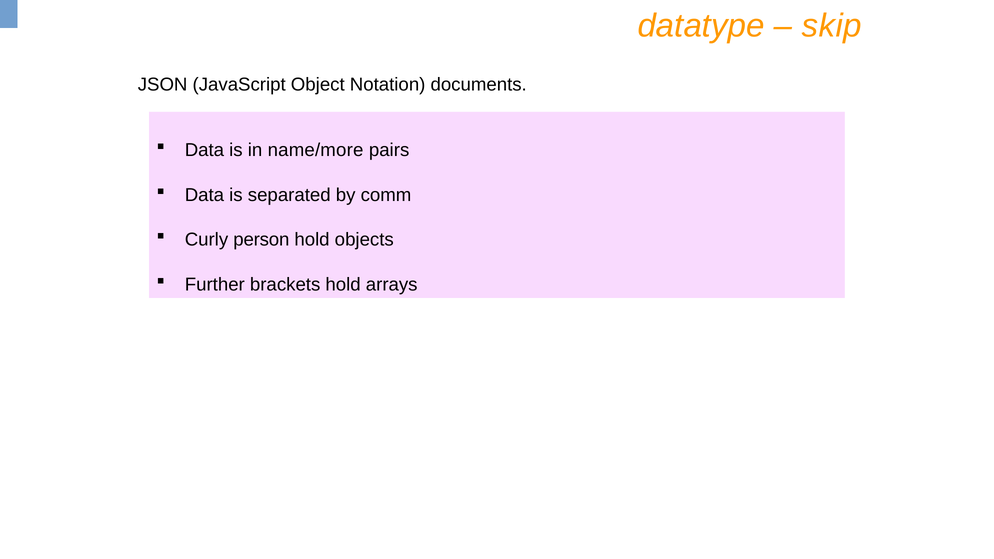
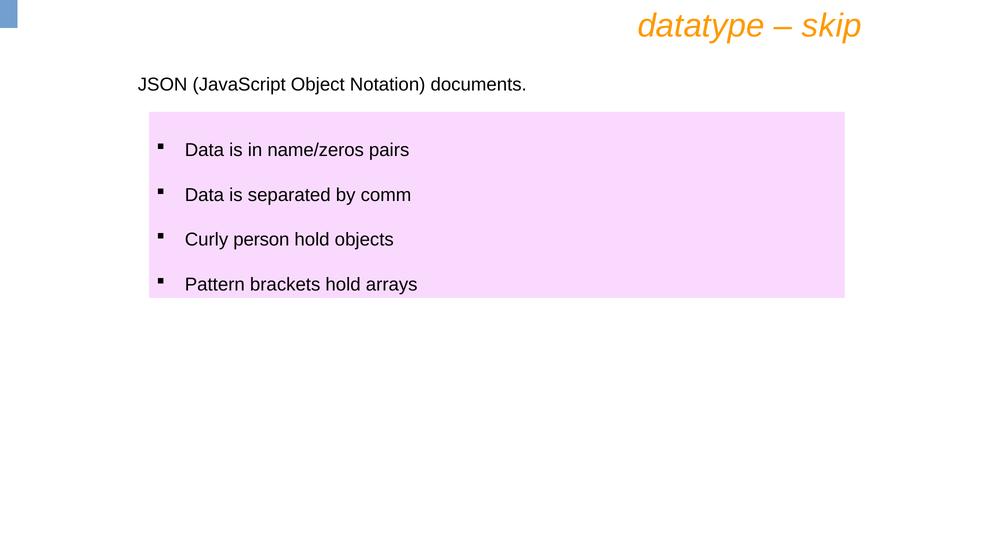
name/more: name/more -> name/zeros (316, 150)
Further: Further -> Pattern (215, 285)
